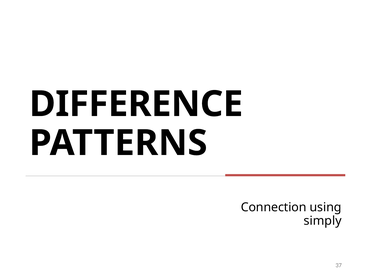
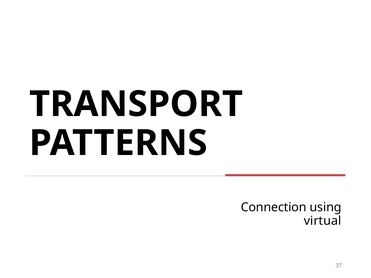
DIFFERENCE: DIFFERENCE -> TRANSPORT (136, 104)
simply: simply -> virtual (323, 221)
